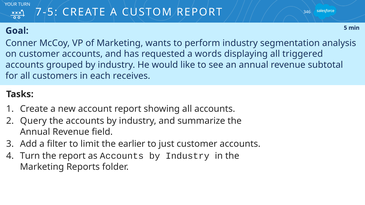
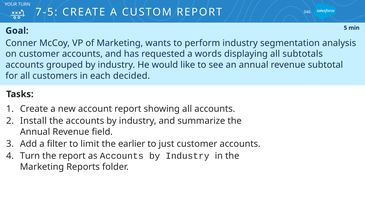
triggered: triggered -> subtotals (303, 54)
receives: receives -> decided (131, 76)
Query: Query -> Install (33, 121)
